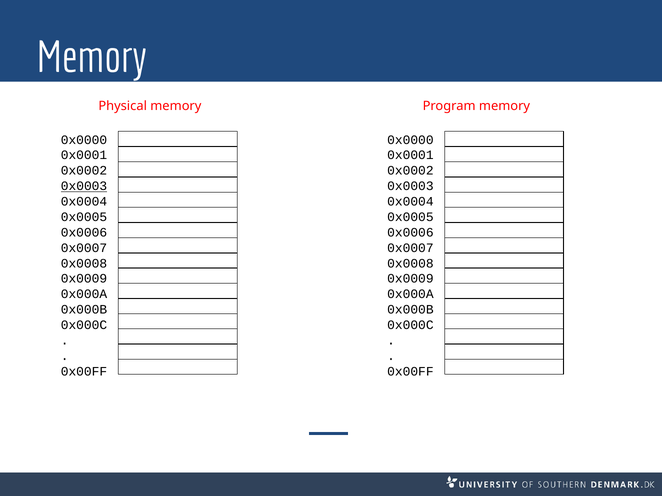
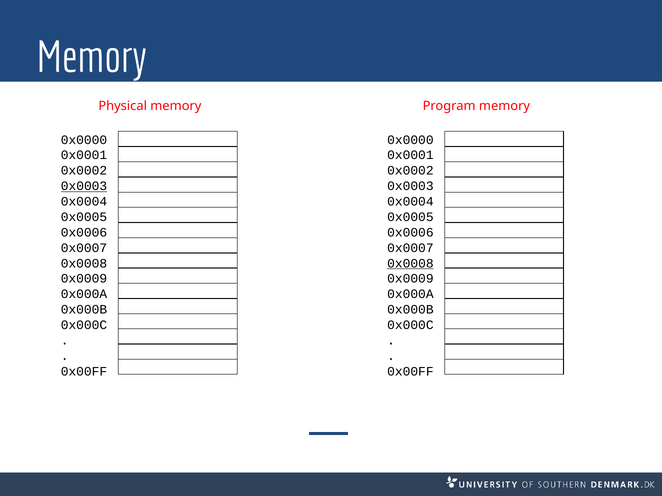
0x0008 underline: none -> present (410, 264)
